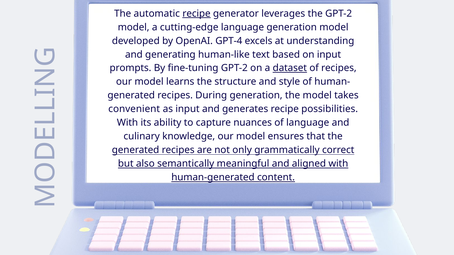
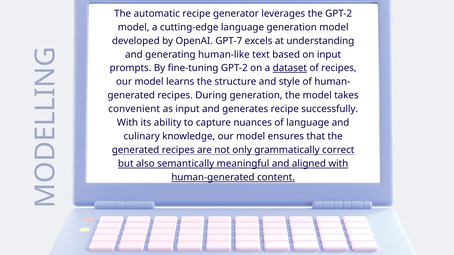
recipe underline: present -> none (196, 14)
GPT-4: GPT-4 -> GPT-7 (229, 41)
possibilities: possibilities -> successfully (330, 109)
